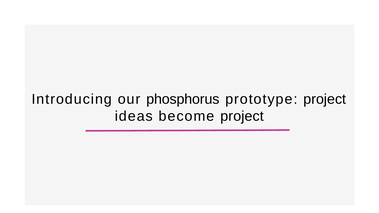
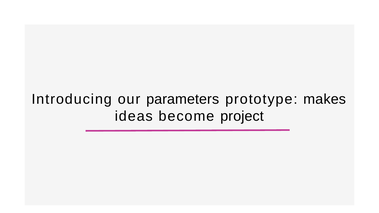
phosphorus: phosphorus -> parameters (183, 99)
prototype project: project -> makes (325, 99)
